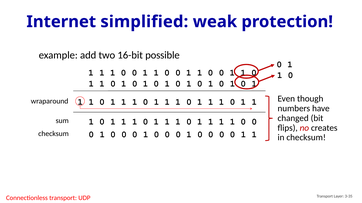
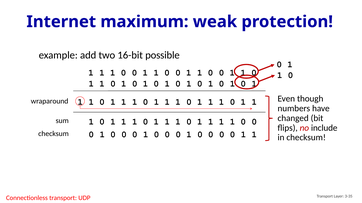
simplified: simplified -> maximum (144, 22)
creates: creates -> include (324, 128)
